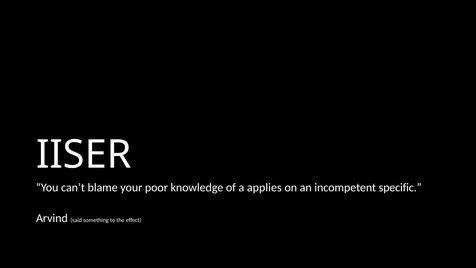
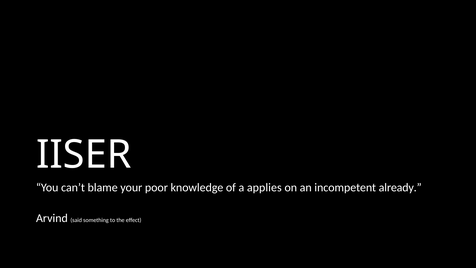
specific: specific -> already (400, 187)
